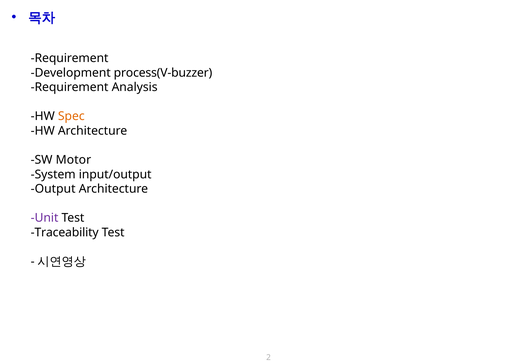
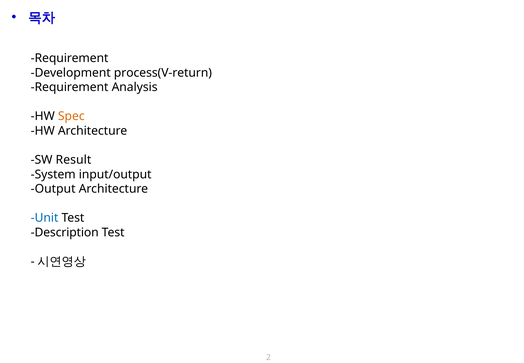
process(V-buzzer: process(V-buzzer -> process(V-return (163, 73)
Motor: Motor -> Result (73, 160)
Unit colour: purple -> blue (45, 218)
Traceability: Traceability -> Description (65, 232)
